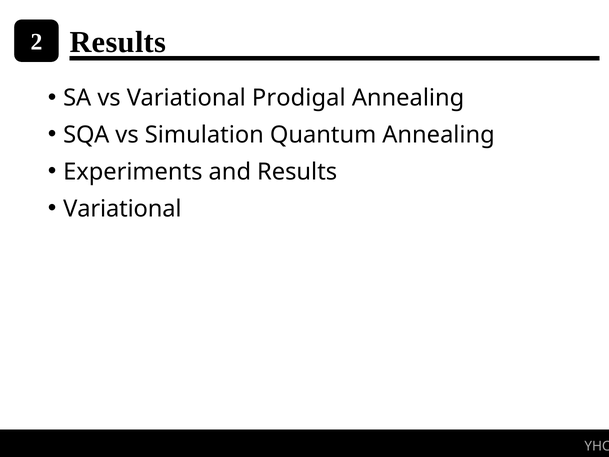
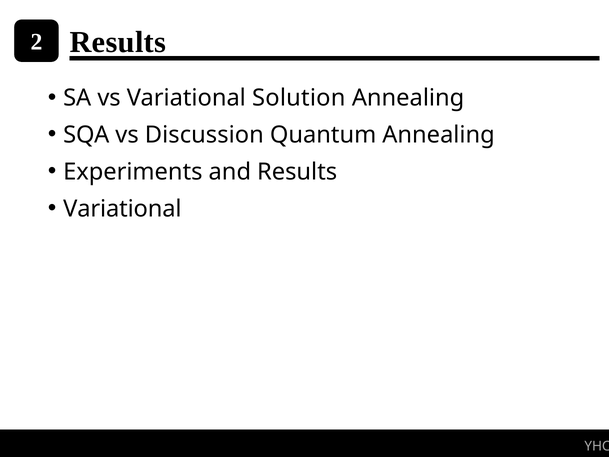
Prodigal: Prodigal -> Solution (299, 98)
Simulation: Simulation -> Discussion (204, 135)
